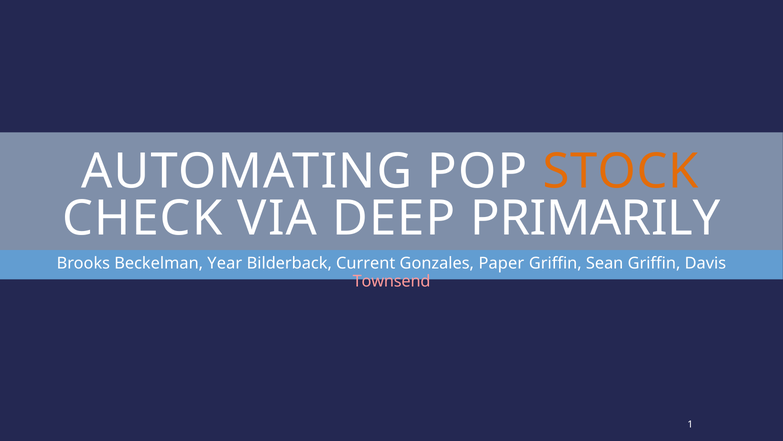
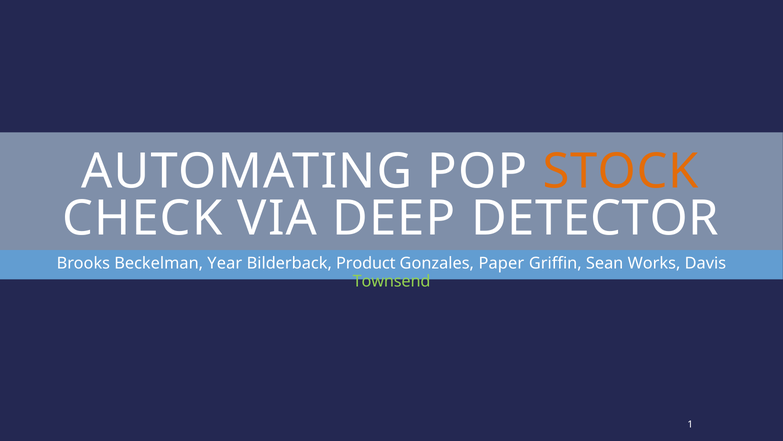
PRIMARILY: PRIMARILY -> DETECTOR (595, 218)
Current: Current -> Product (366, 263)
Sean Griffin: Griffin -> Works (654, 263)
Townsend colour: pink -> light green (392, 281)
